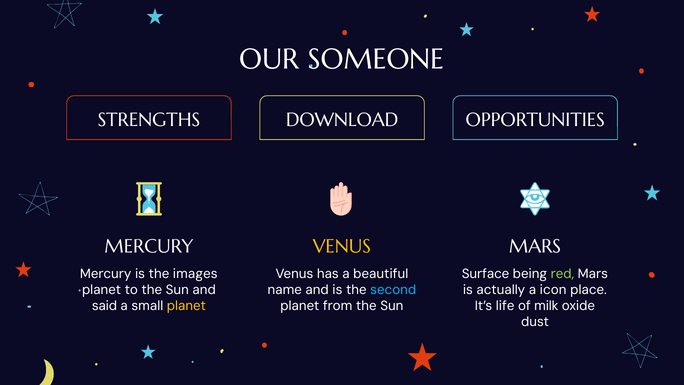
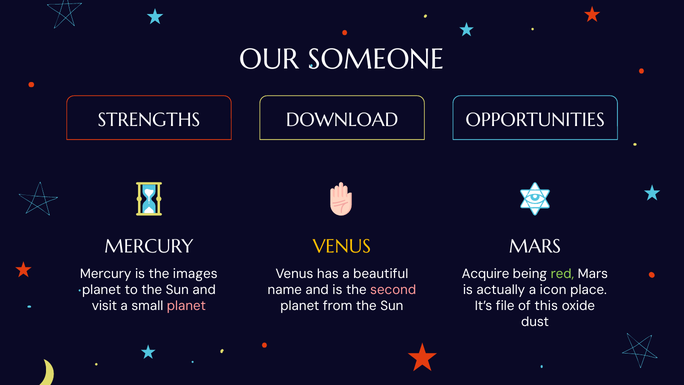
Surface: Surface -> Acquire (486, 274)
second colour: light blue -> pink (393, 290)
said: said -> visit (104, 306)
planet colour: yellow -> pink (186, 306)
life: life -> file (505, 306)
milk: milk -> this (546, 306)
